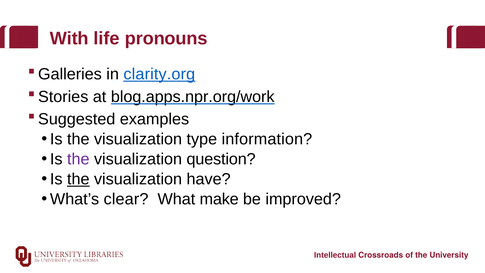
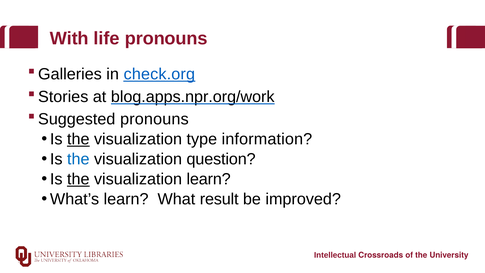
clarity.org: clarity.org -> check.org (159, 74)
examples: examples -> pronouns (154, 119)
the underline: none -> present (78, 139)
the colour: purple -> blue (78, 159)
visualization have: have -> learn (209, 179)
What’s clear: clear -> learn (126, 199)
make: make -> result (219, 199)
